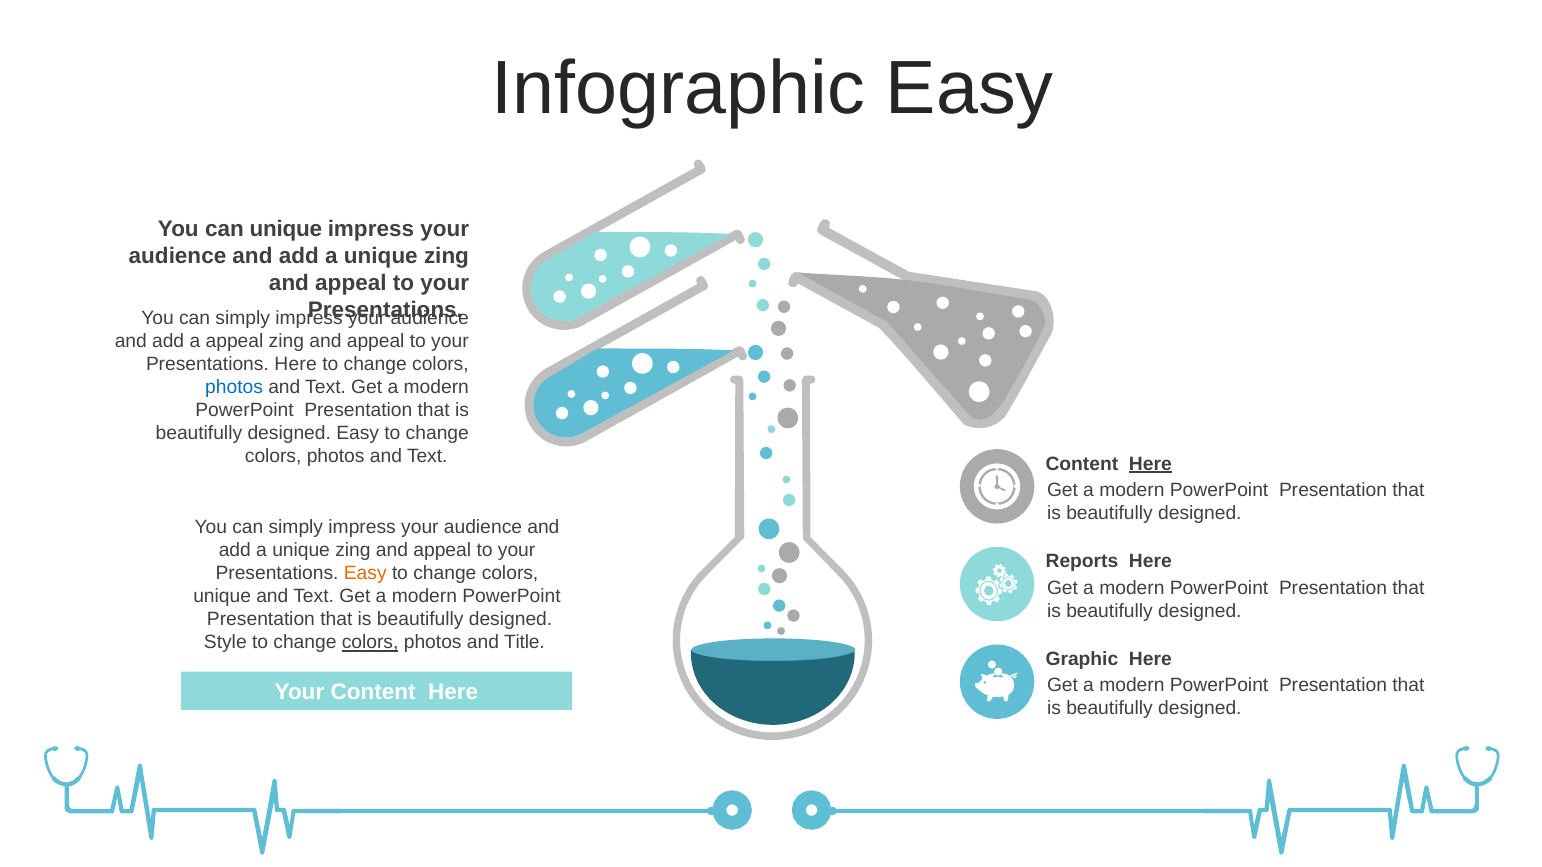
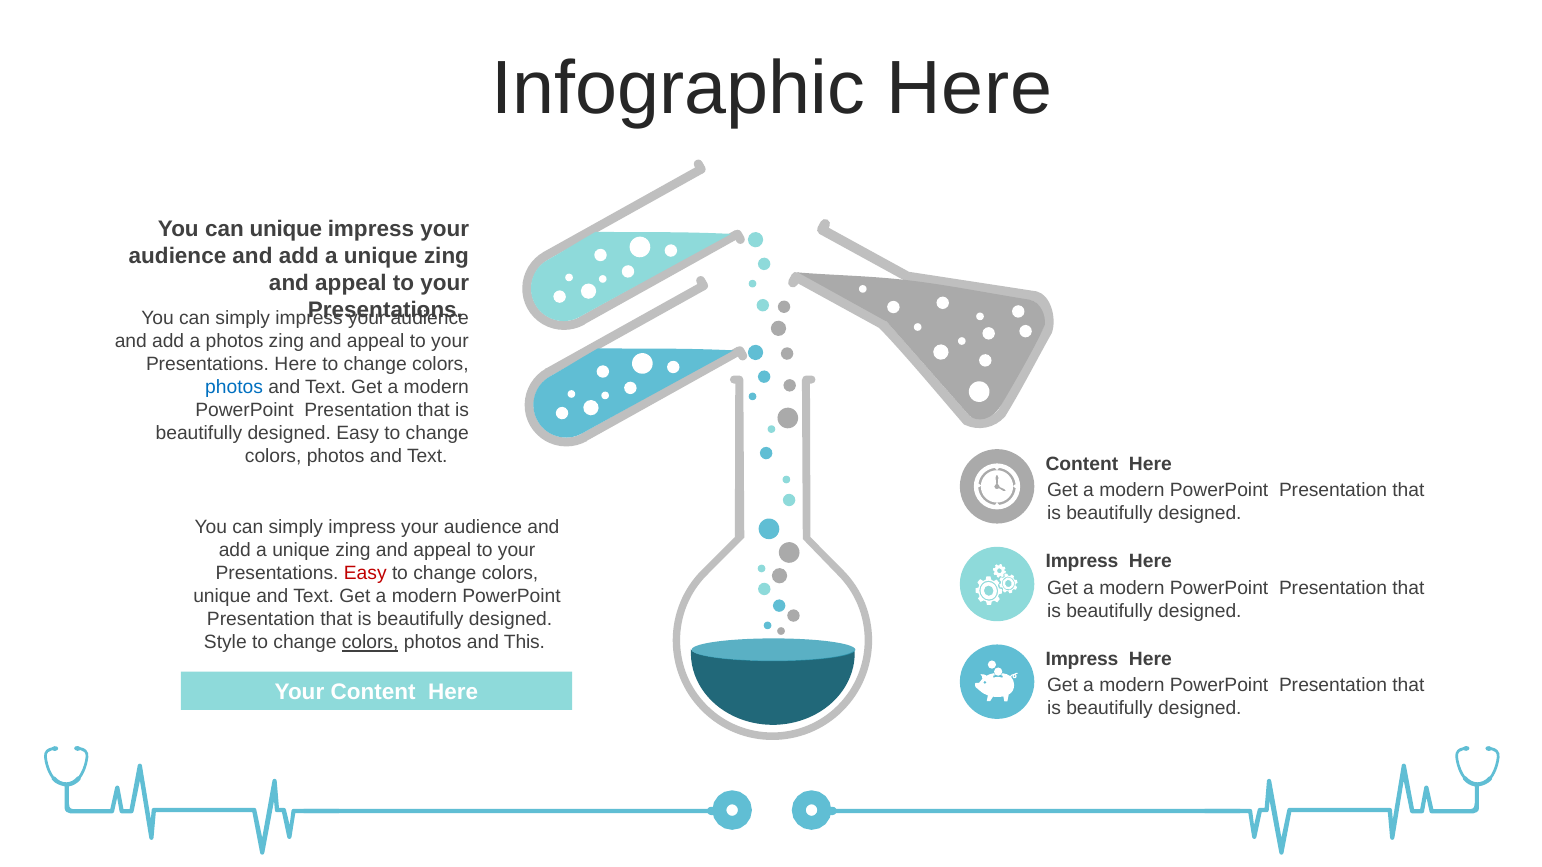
Infographic Easy: Easy -> Here (969, 89)
a appeal: appeal -> photos (235, 341)
Here underline: present -> none (1150, 464)
Reports: Reports -> Impress (1082, 562)
Easy colour: orange -> red (365, 574)
Title: Title -> This (524, 643)
Graphic: Graphic -> Impress (1082, 659)
